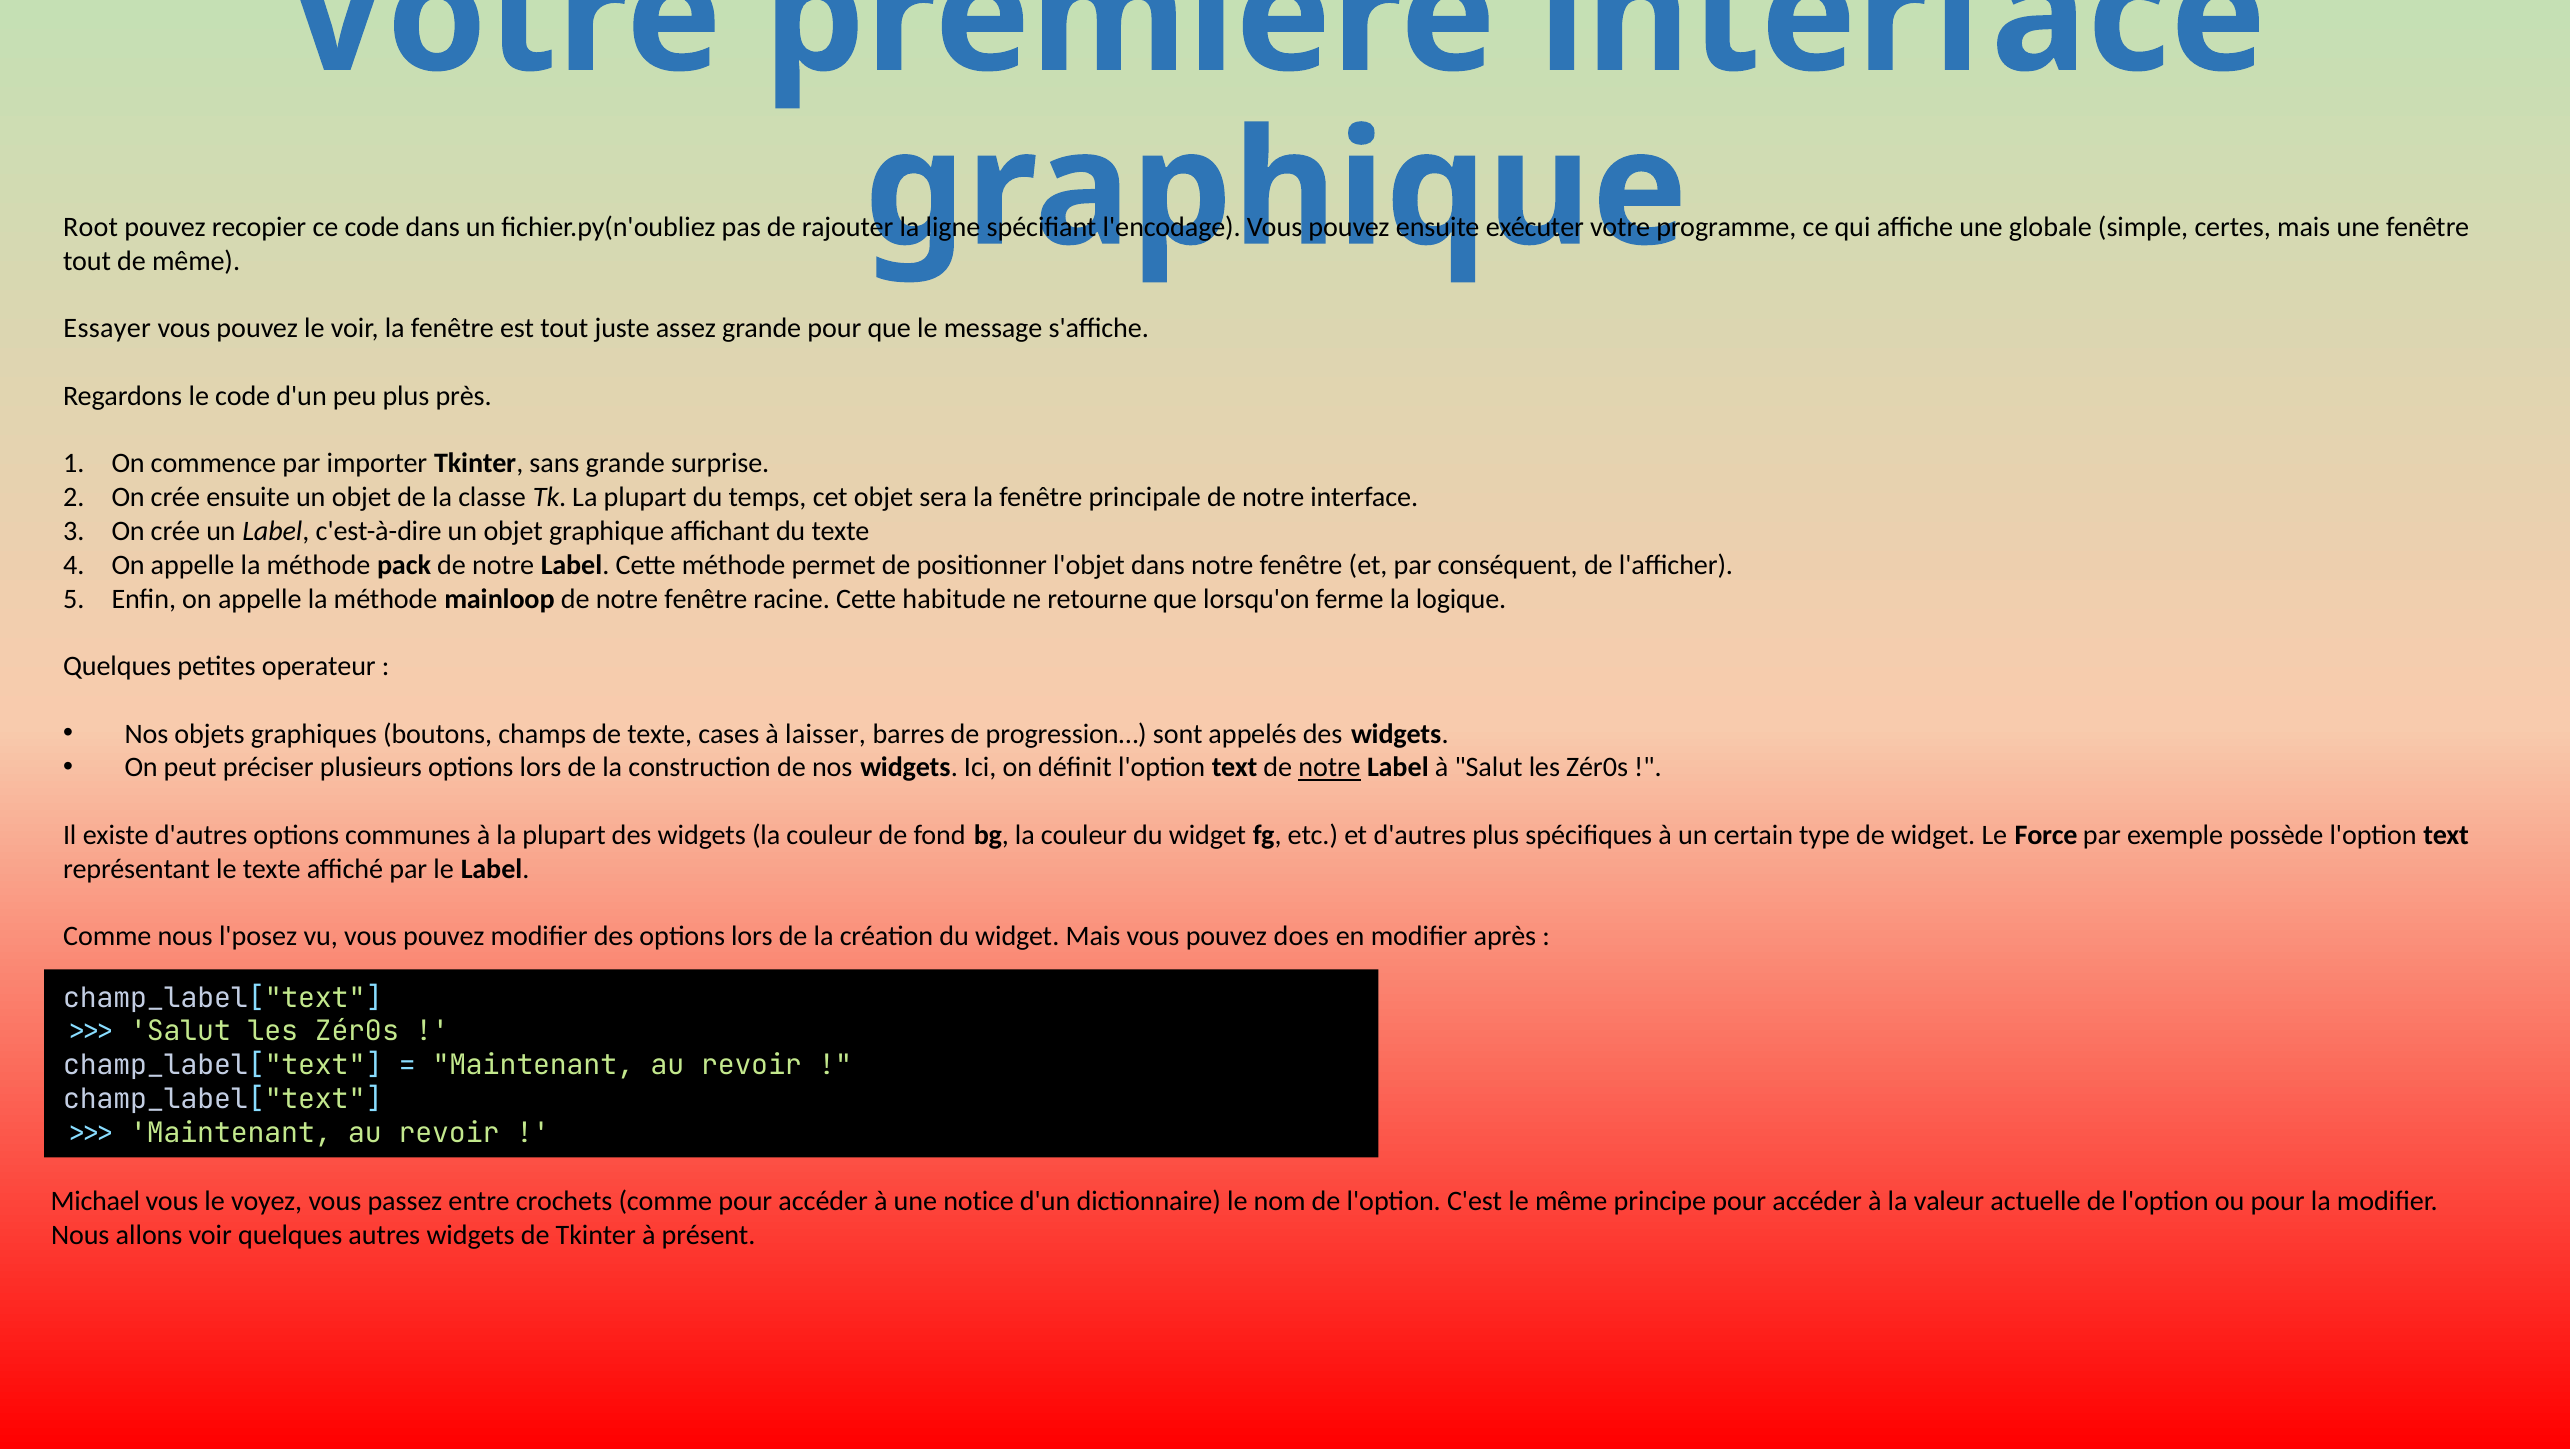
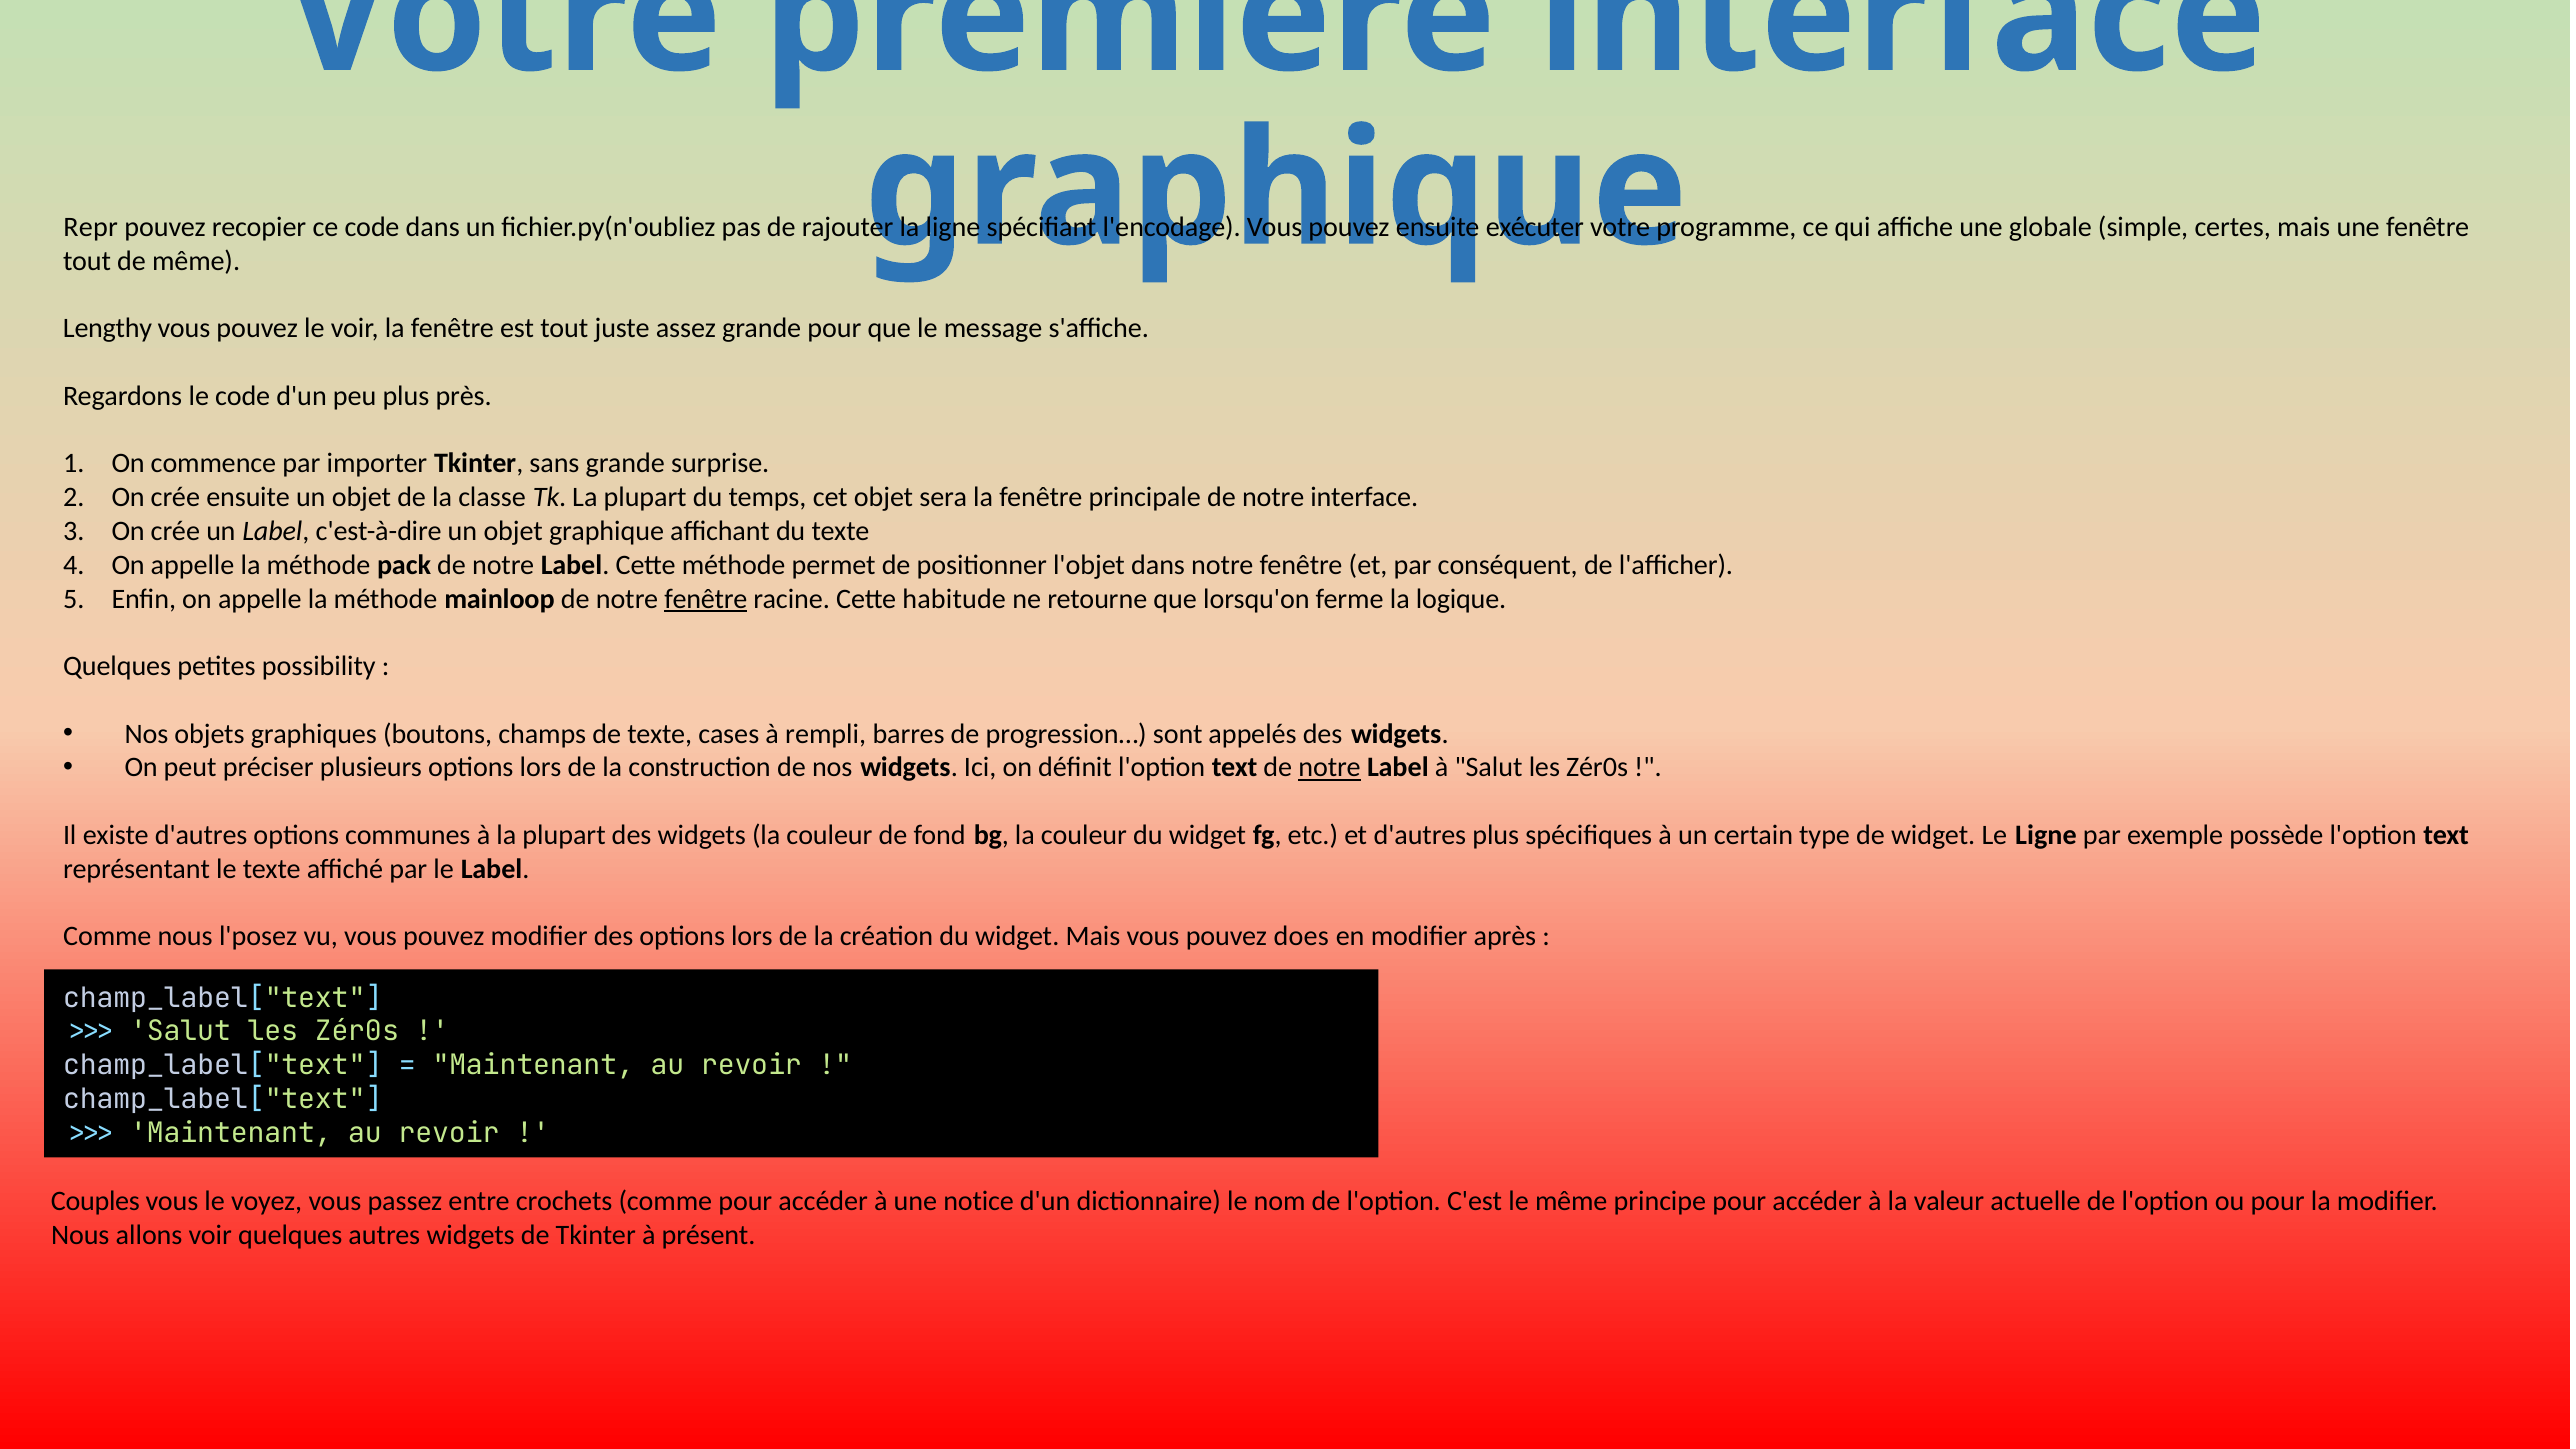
Root: Root -> Repr (91, 227)
Essayer: Essayer -> Lengthy (107, 329)
fenêtre underline: none -> present (706, 599)
operateur: operateur -> possibility (319, 666)
laisser: laisser -> rempli (826, 734)
Le Force: Force -> Ligne (2046, 835)
Michael: Michael -> Couples (95, 1201)
